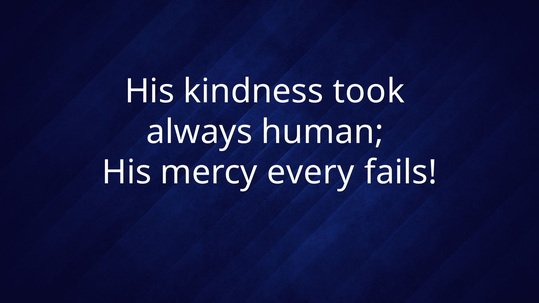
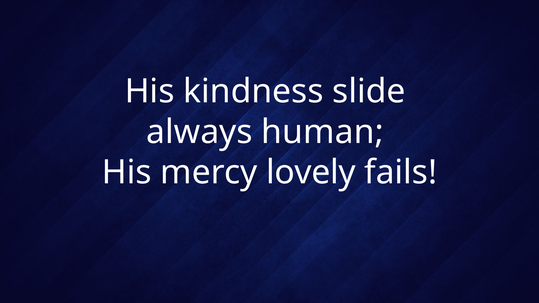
took: took -> slide (369, 92)
every: every -> lovely (311, 172)
